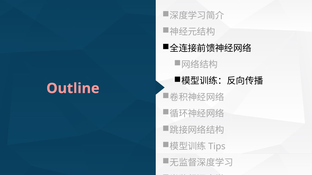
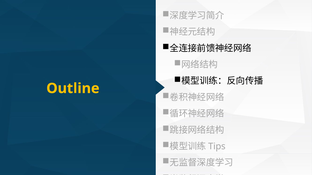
Outline colour: pink -> yellow (73, 89)
